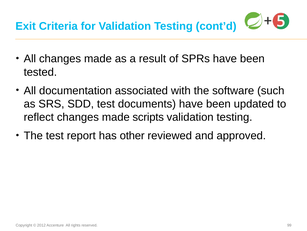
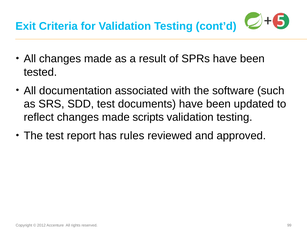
other: other -> rules (132, 135)
